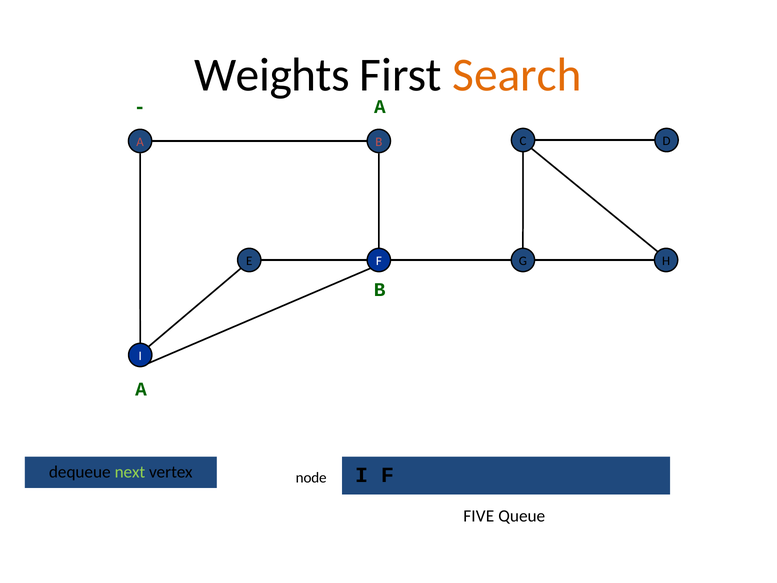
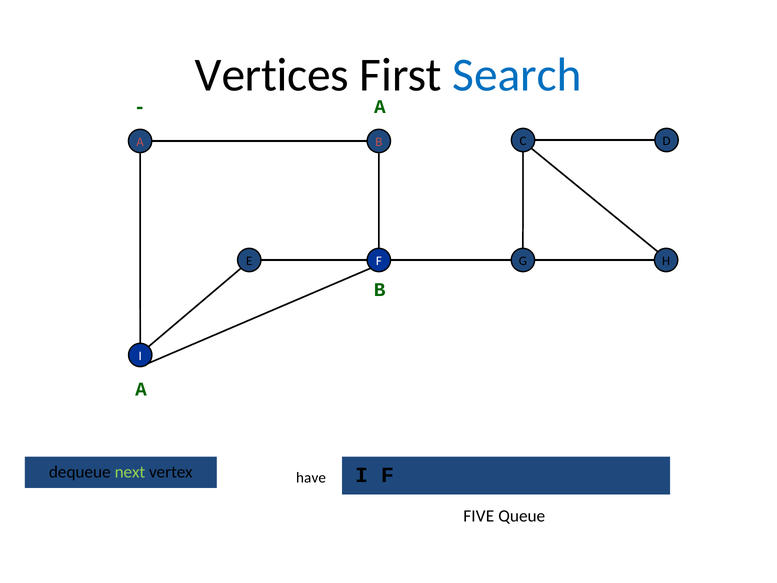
Weights: Weights -> Vertices (272, 75)
Search colour: orange -> blue (517, 75)
node: node -> have (311, 478)
